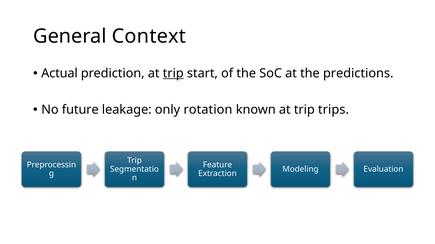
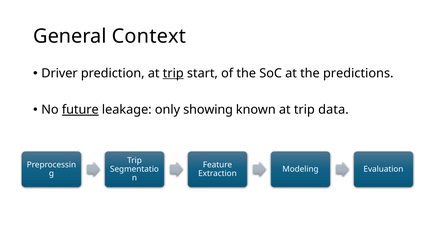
Actual: Actual -> Driver (59, 74)
future underline: none -> present (80, 110)
rotation: rotation -> showing (208, 110)
trips: trips -> data (333, 110)
